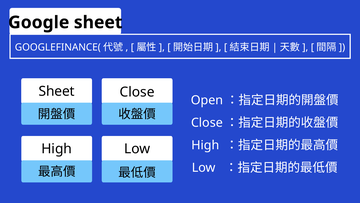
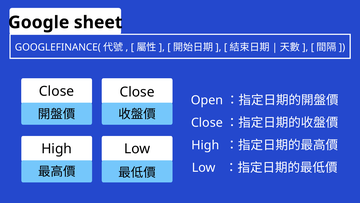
Sheet: Sheet -> Close (57, 91)
